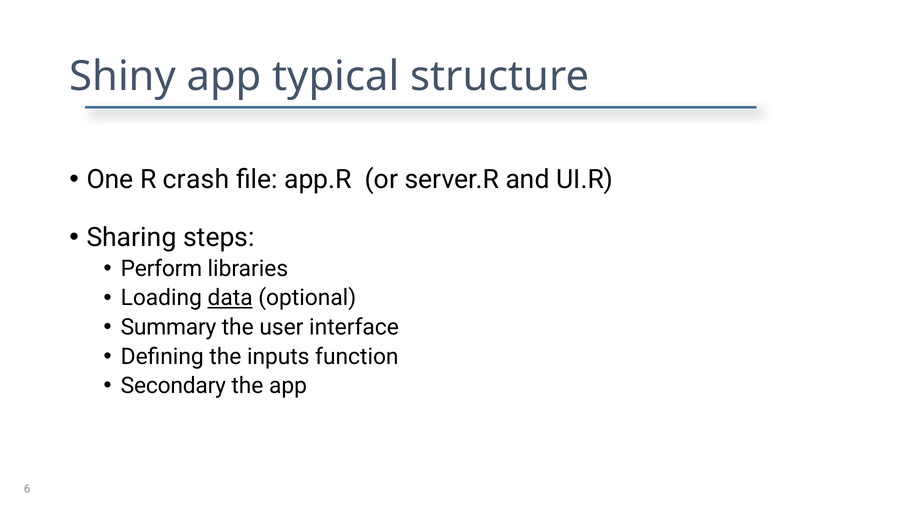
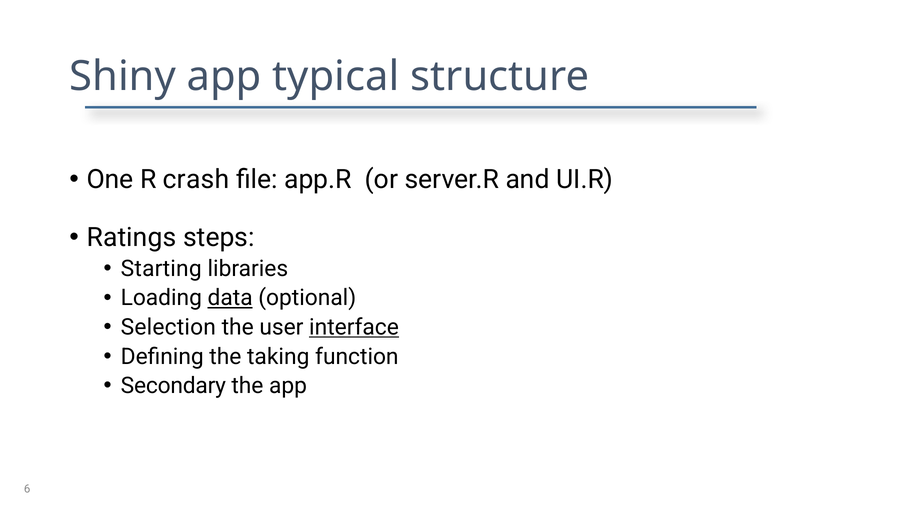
Sharing: Sharing -> Ratings (132, 237)
Perform: Perform -> Starting (161, 269)
Summary: Summary -> Selection (168, 328)
interface underline: none -> present (354, 328)
inputs: inputs -> taking (278, 357)
